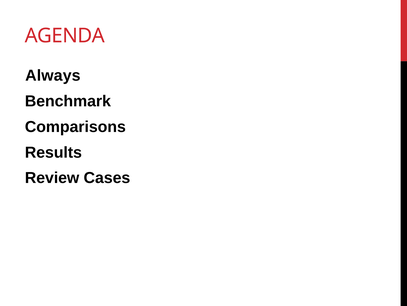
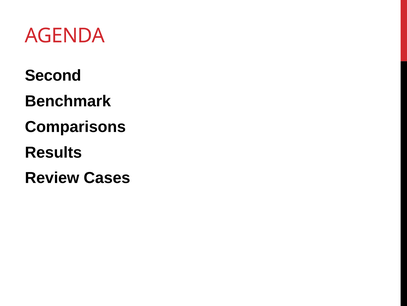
Always: Always -> Second (53, 75)
